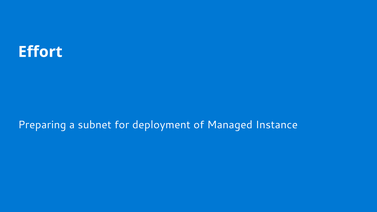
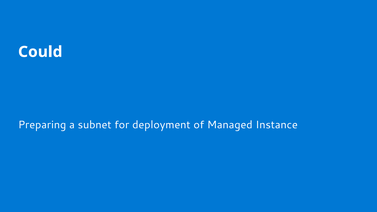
Effort: Effort -> Could (40, 52)
